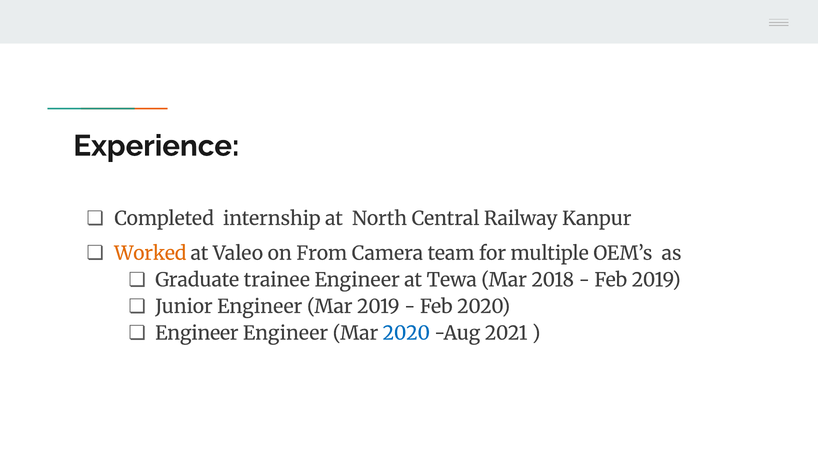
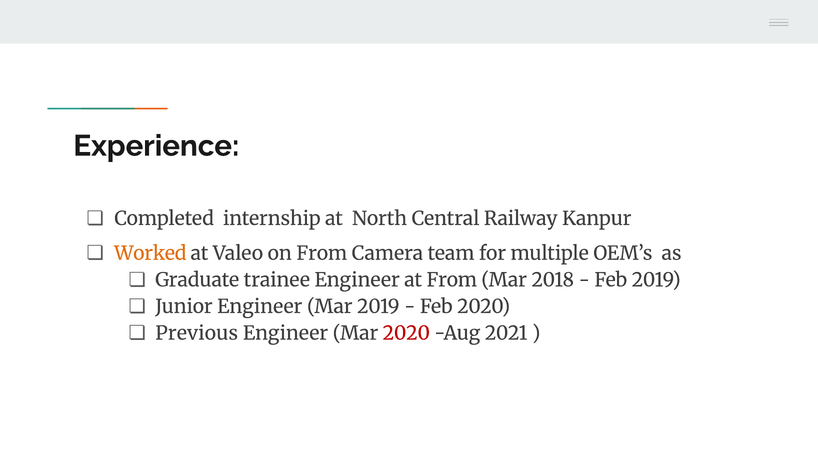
at Tewa: Tewa -> From (452, 280)
Engineer: Engineer -> Previous (197, 333)
2020 colour: blue -> red (406, 333)
